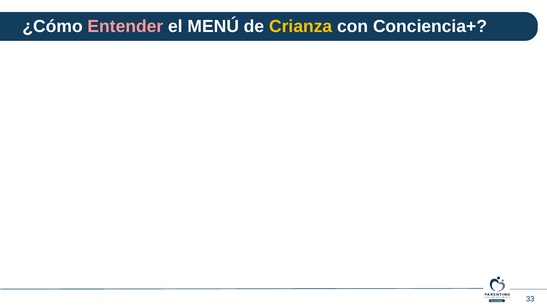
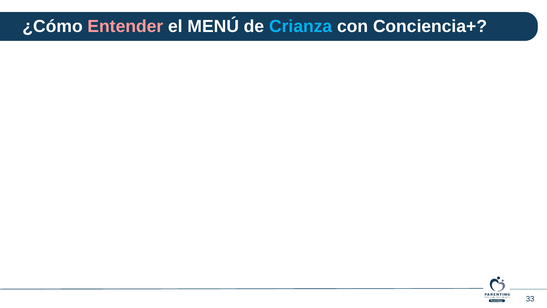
Crianza colour: yellow -> light blue (301, 26)
